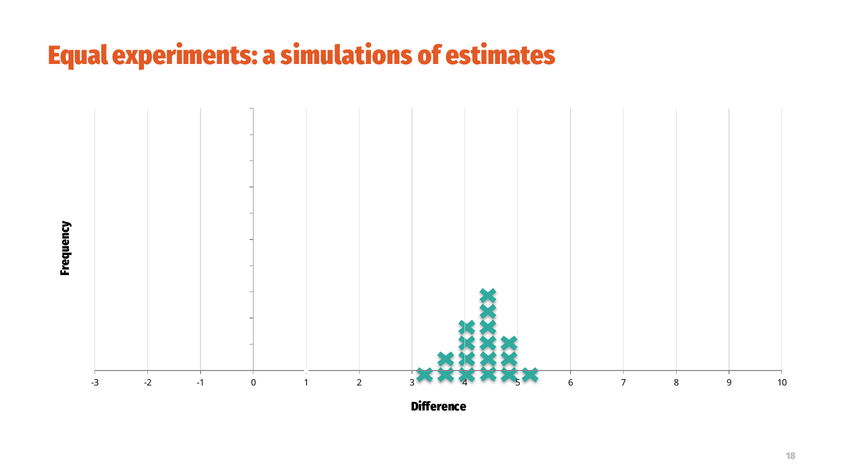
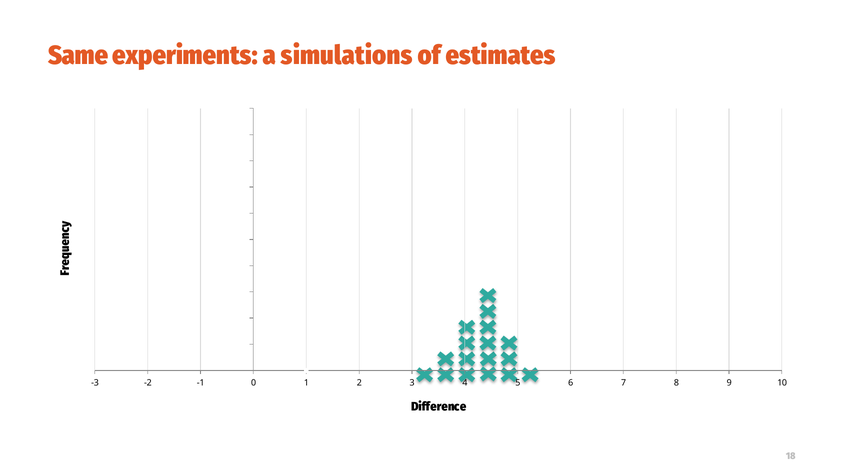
Equal: Equal -> Same (78, 55)
